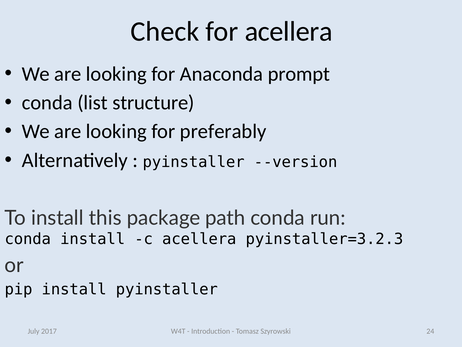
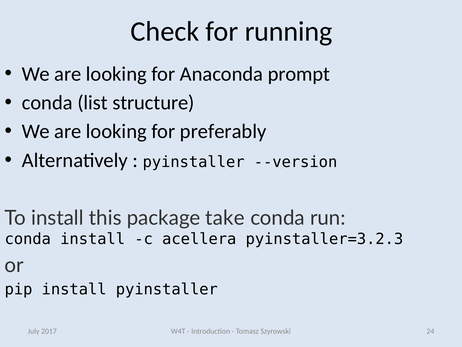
for acellera: acellera -> running (289, 31)
path: path -> take (225, 218)
